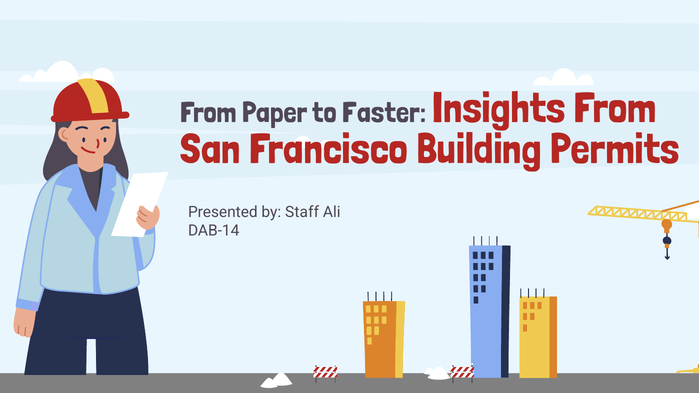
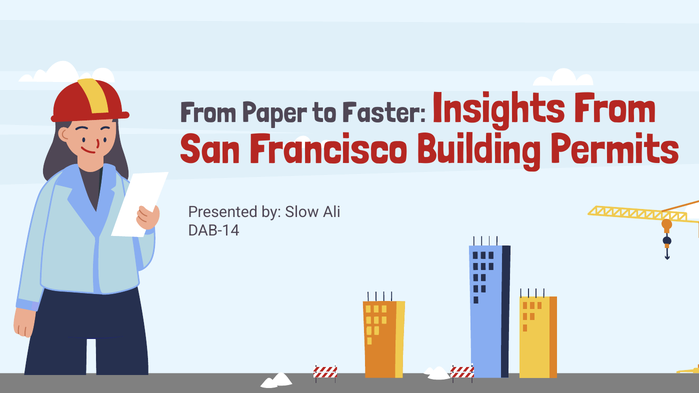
Staff: Staff -> Slow (302, 212)
